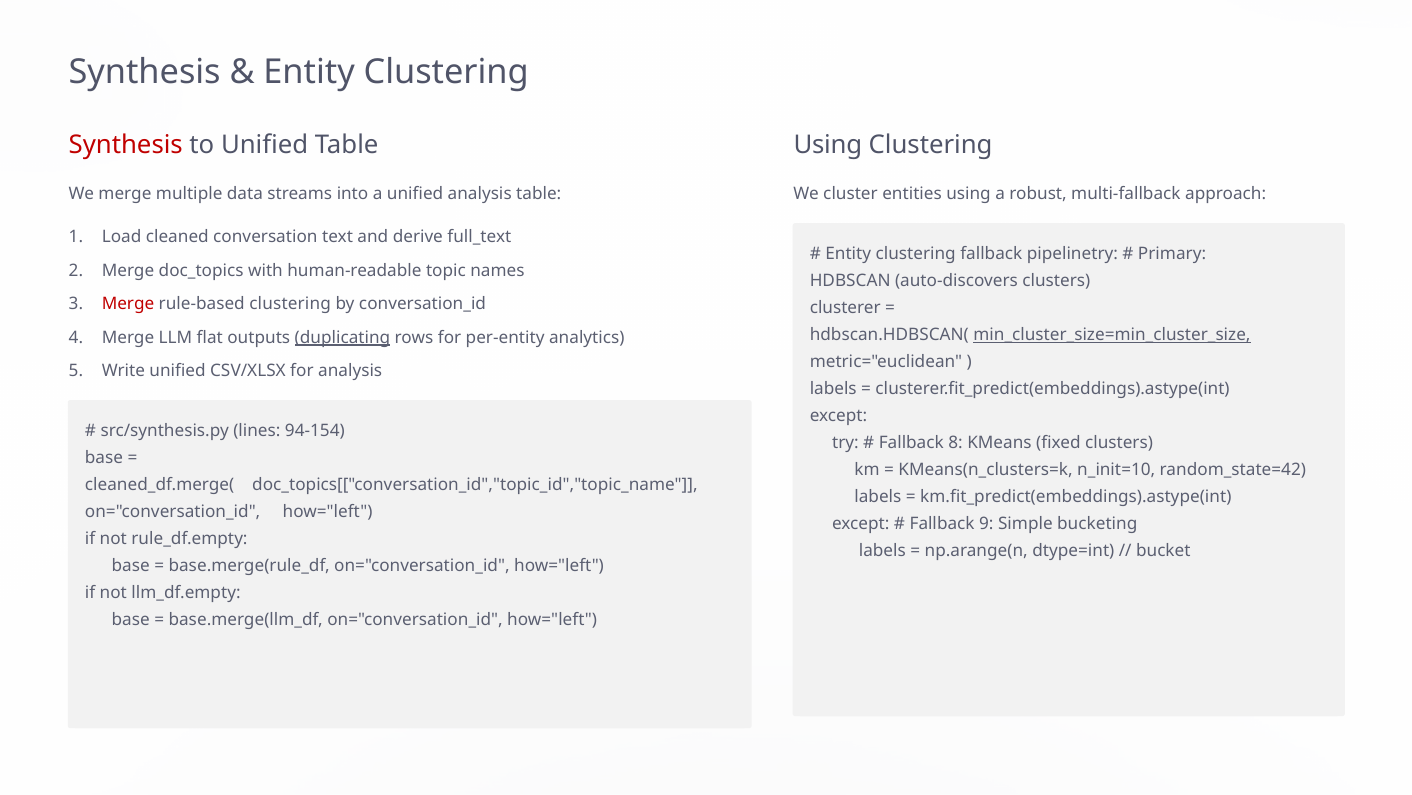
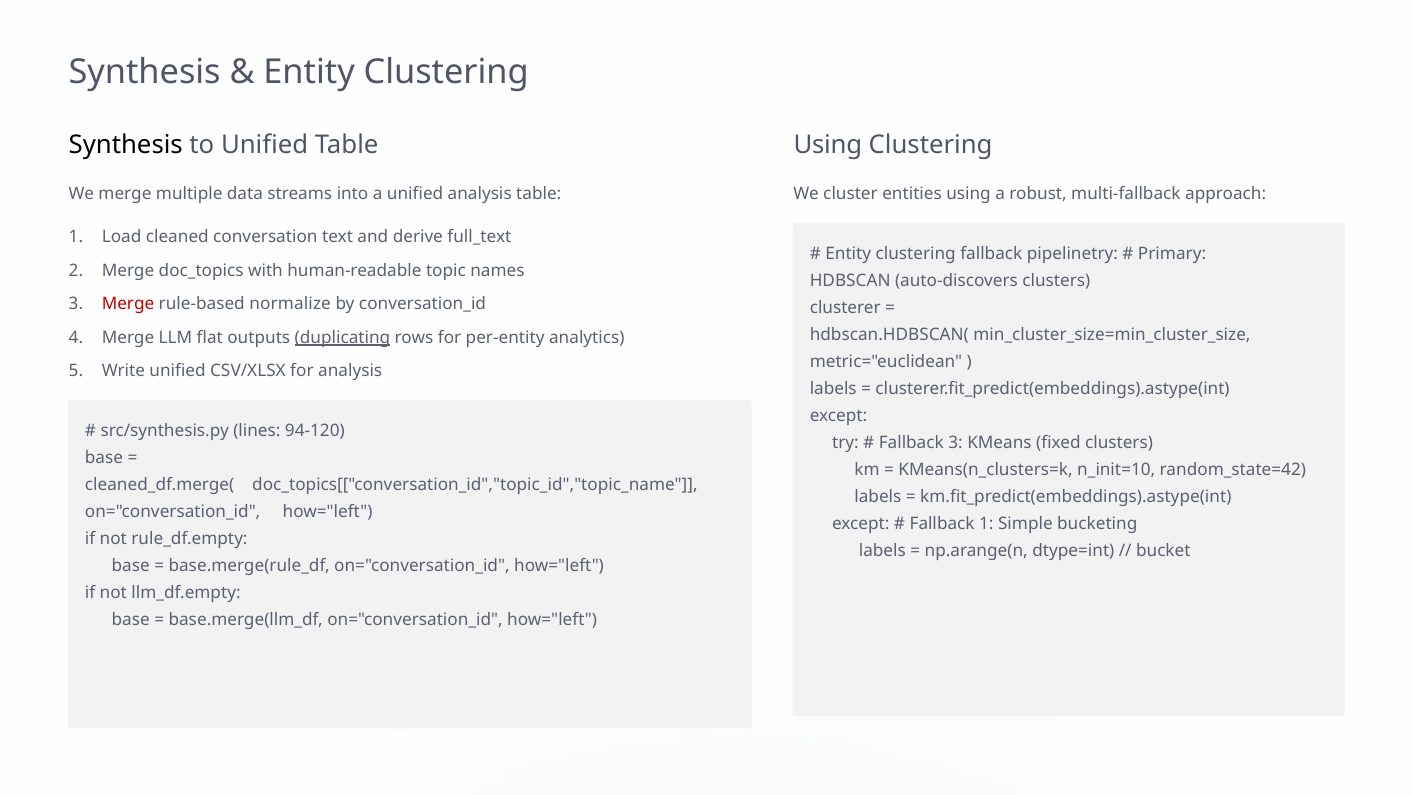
Synthesis colour: red -> black (126, 145)
rule-based clustering: clustering -> normalize (290, 304)
min_cluster_size=min_cluster_size underline: present -> none (1112, 335)
94-154: 94-154 -> 94-120 (315, 430)
Fallback 8: 8 -> 3 (956, 442)
Fallback 9: 9 -> 1 (986, 523)
